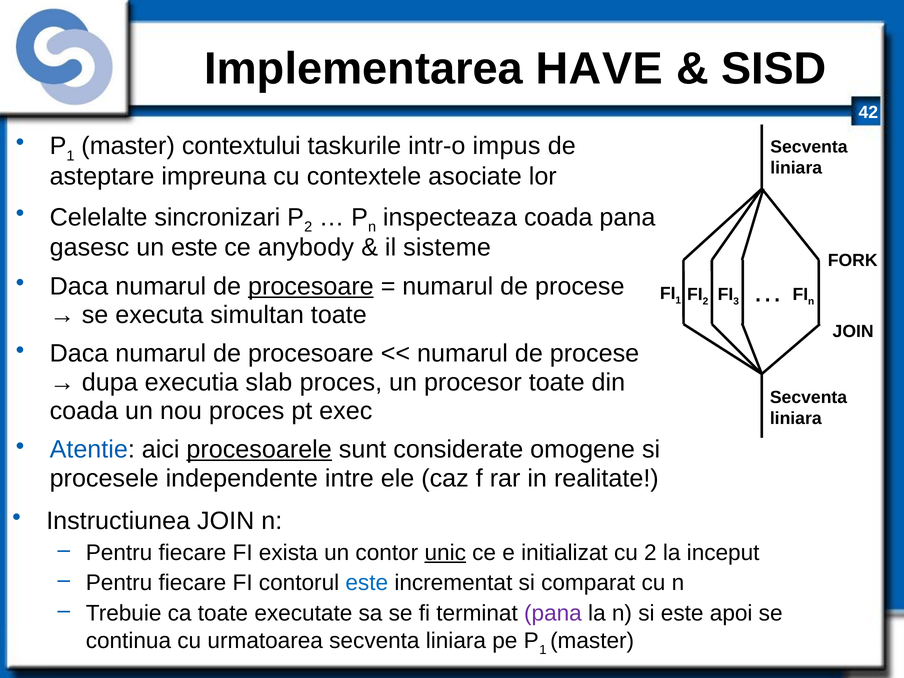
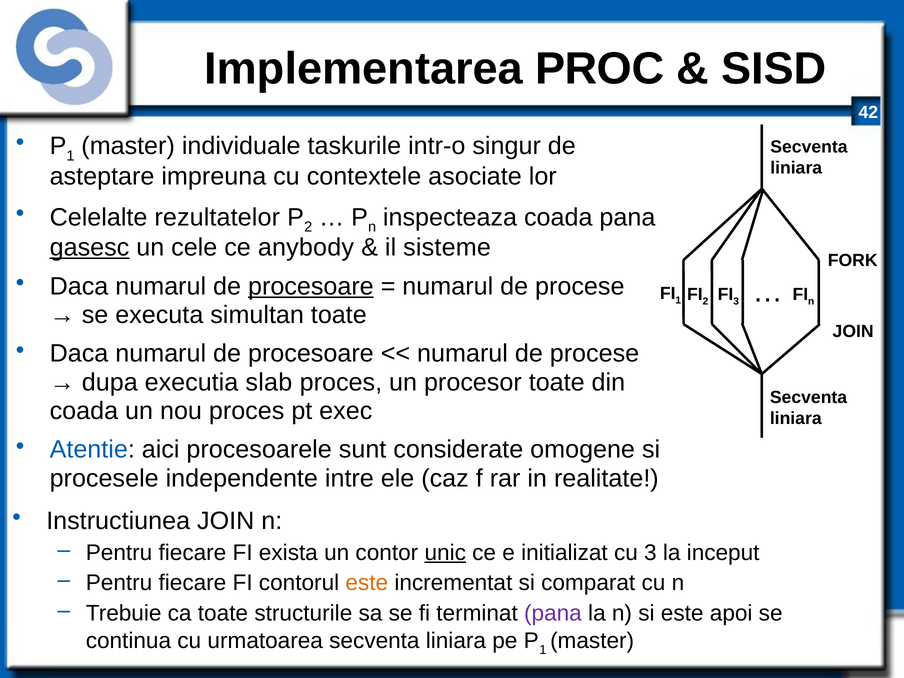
HAVE: HAVE -> PROC (600, 69)
contextului: contextului -> individuale (241, 146)
impus: impus -> singur (507, 146)
sincronizari: sincronizari -> rezultatelor (217, 217)
gasesc underline: none -> present (90, 248)
un este: este -> cele (194, 248)
procesoarele underline: present -> none (259, 450)
cu 2: 2 -> 3 (650, 553)
este colour: blue -> orange (367, 583)
executate: executate -> structurile (303, 613)
